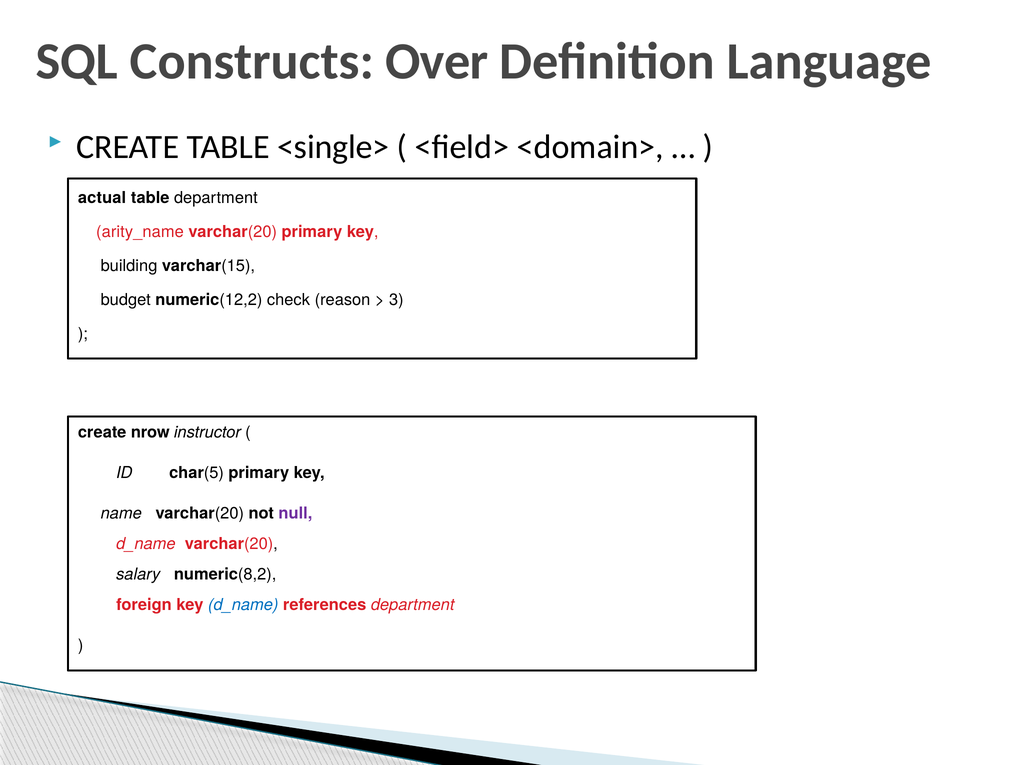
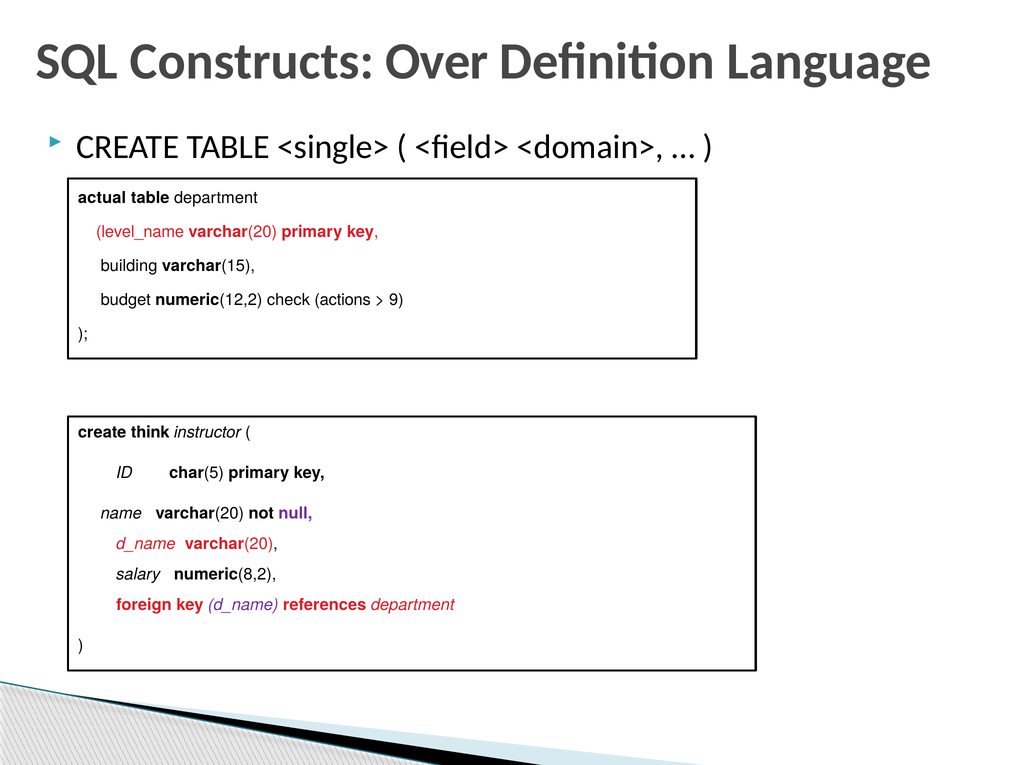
arity_name: arity_name -> level_name (140, 232)
reason: reason -> actions (343, 300)
3: 3 -> 9 (396, 300)
nrow: nrow -> think (150, 432)
d_name colour: blue -> purple (243, 604)
